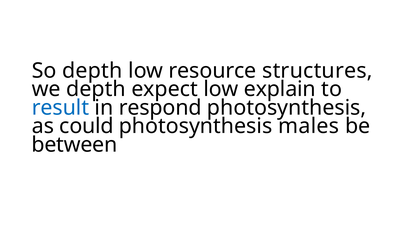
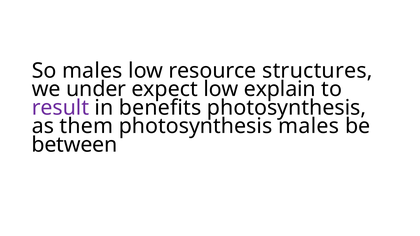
So depth: depth -> males (92, 71)
we depth: depth -> under (96, 89)
result colour: blue -> purple (60, 108)
respond: respond -> benefits (160, 108)
could: could -> them (86, 126)
